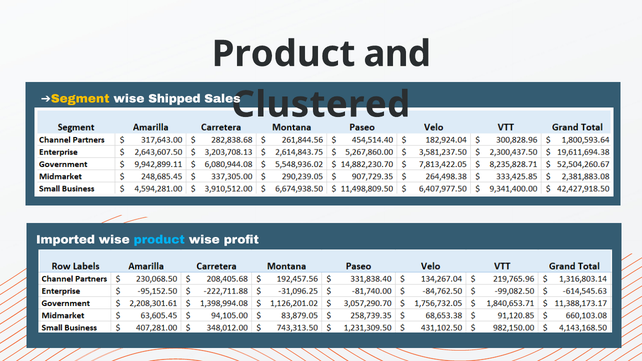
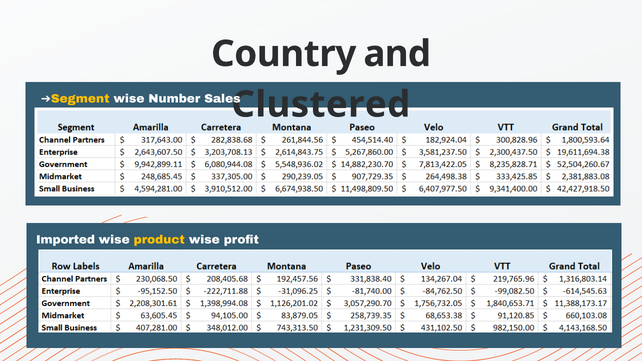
Product: Product -> Country (284, 54)
Shipped: Shipped -> Number (174, 99)
product colour: light blue -> yellow (159, 240)
